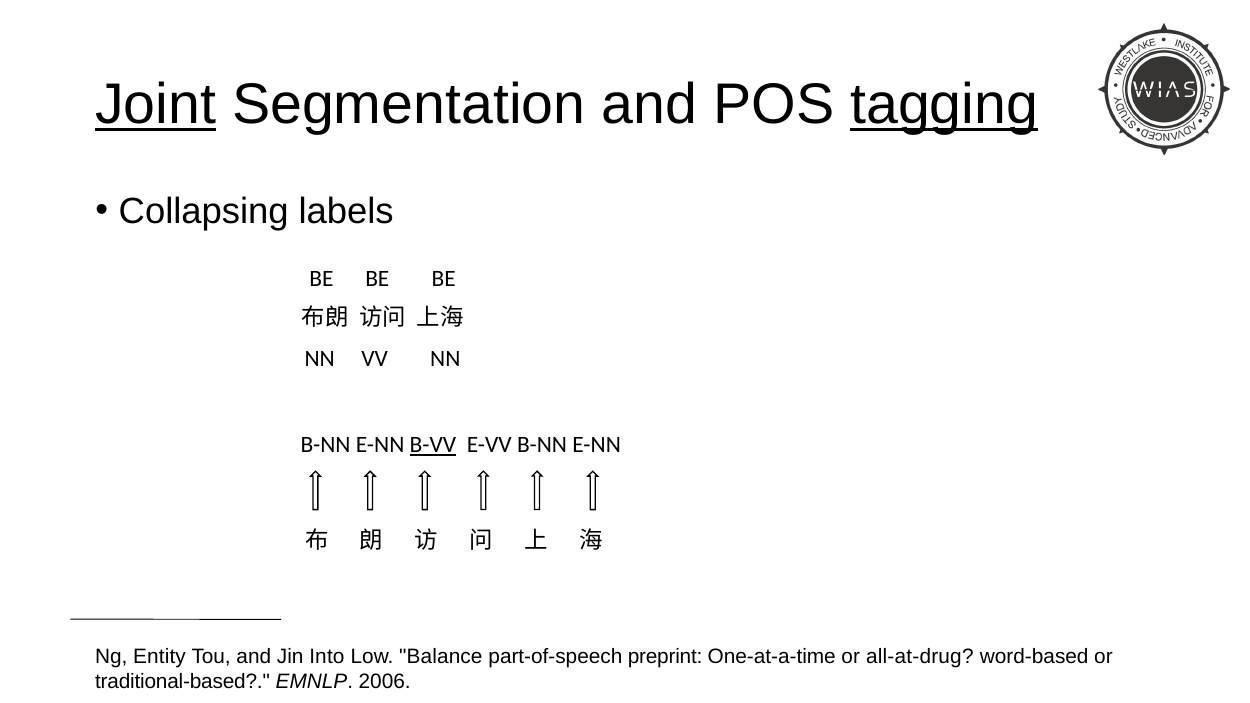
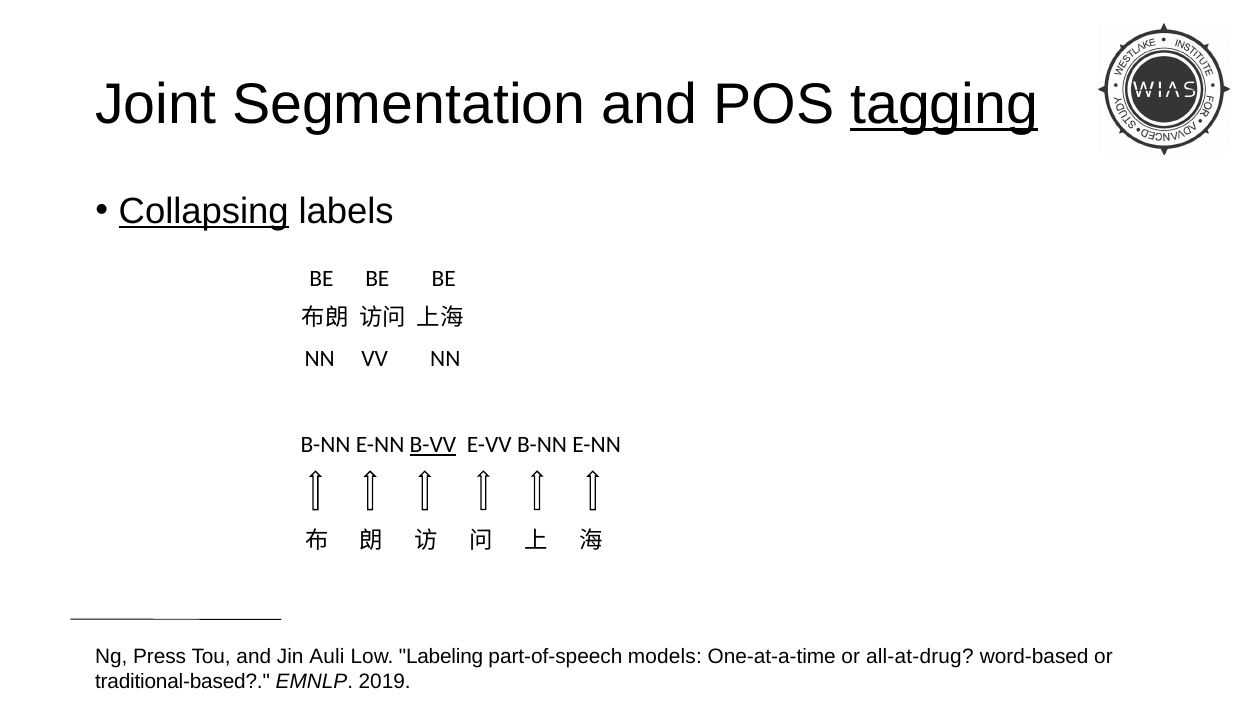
Joint underline: present -> none (156, 105)
Collapsing underline: none -> present (204, 211)
Entity: Entity -> Press (160, 657)
Into: Into -> Auli (327, 657)
Balance: Balance -> Labeling (441, 657)
preprint: preprint -> models (665, 657)
2006: 2006 -> 2019 (385, 682)
